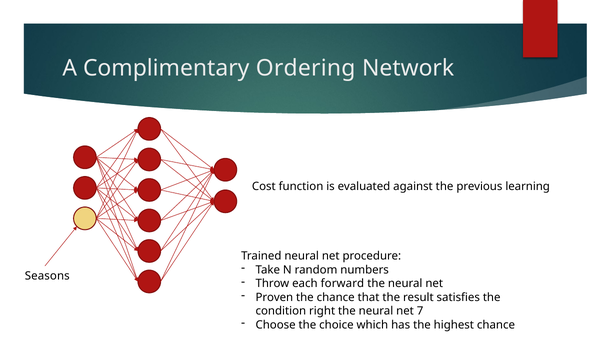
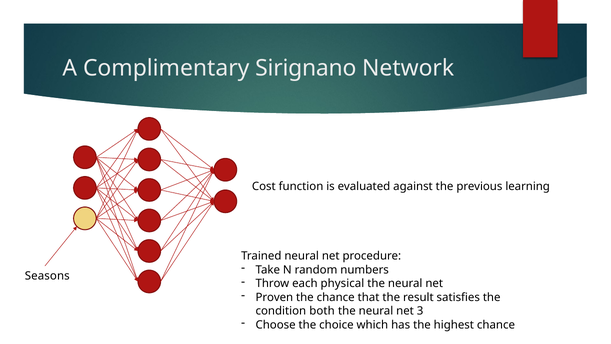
Ordering: Ordering -> Sirignano (306, 68)
forward: forward -> physical (342, 283)
right: right -> both (322, 311)
7: 7 -> 3 (420, 311)
